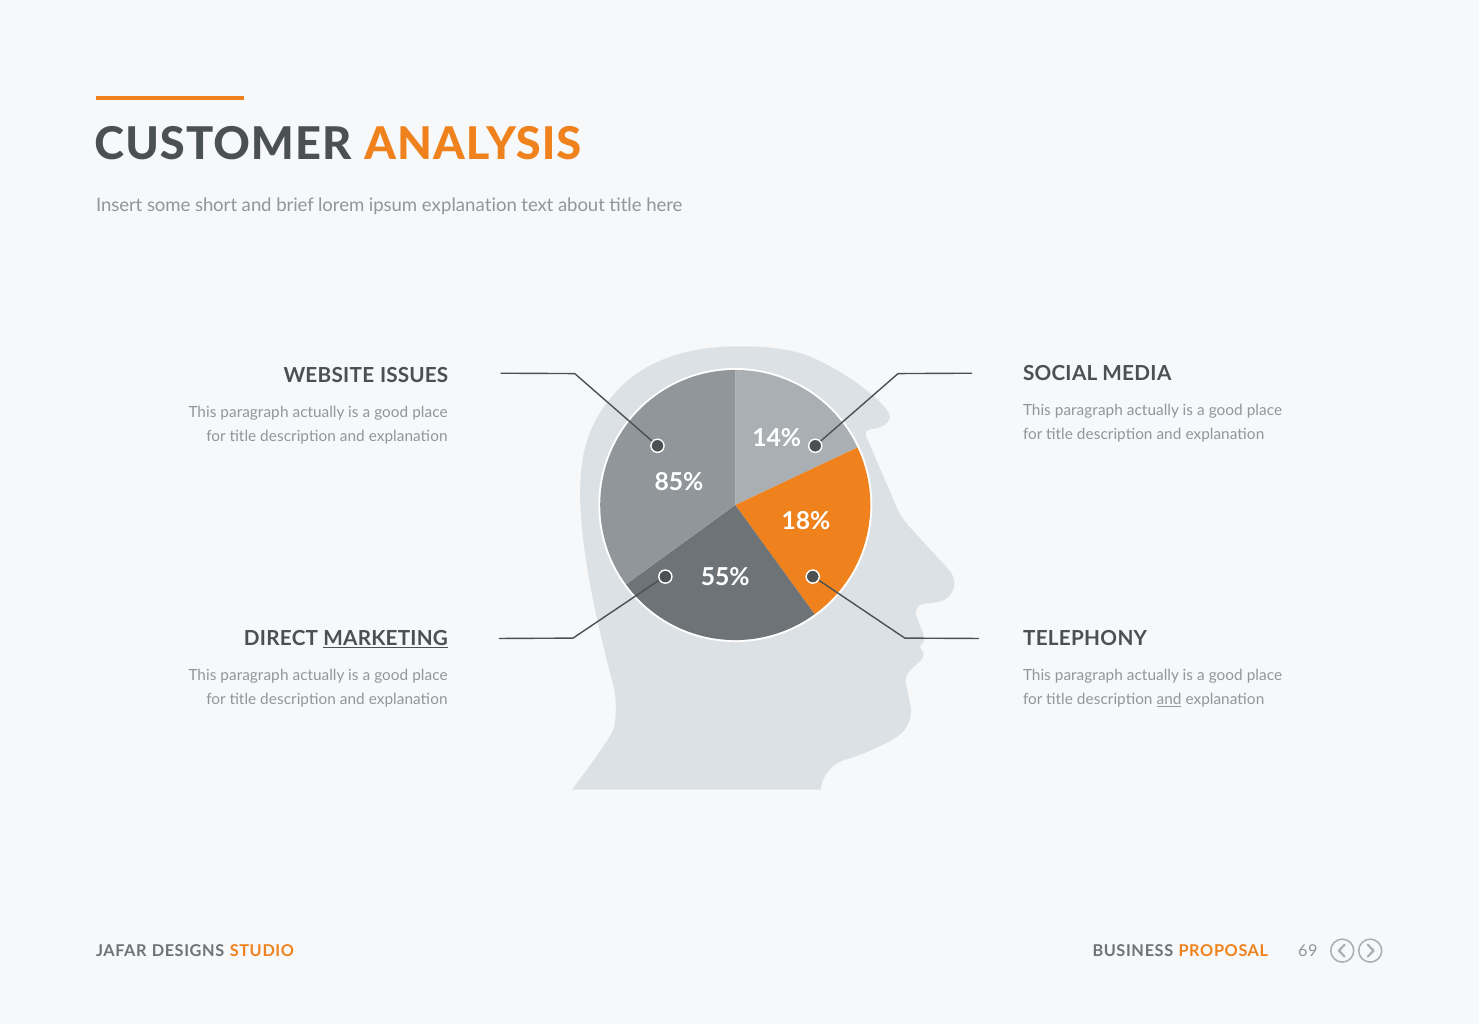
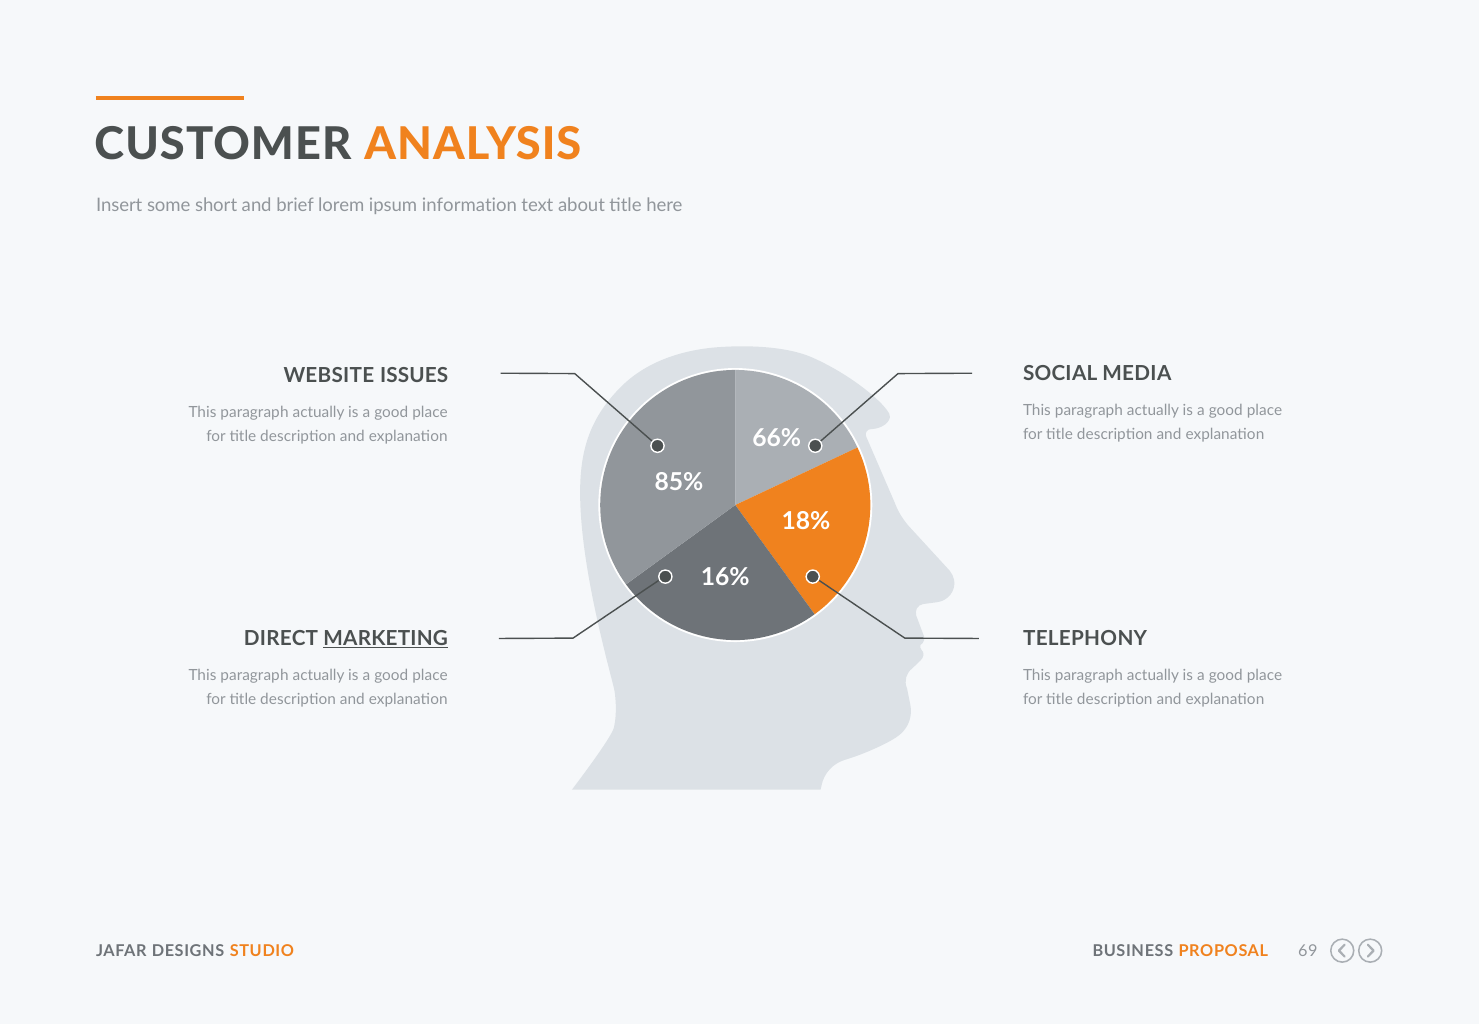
ipsum explanation: explanation -> information (470, 206)
14%: 14% -> 66% (777, 438)
55%: 55% -> 16% (725, 578)
and underline: present -> none (1169, 699)
